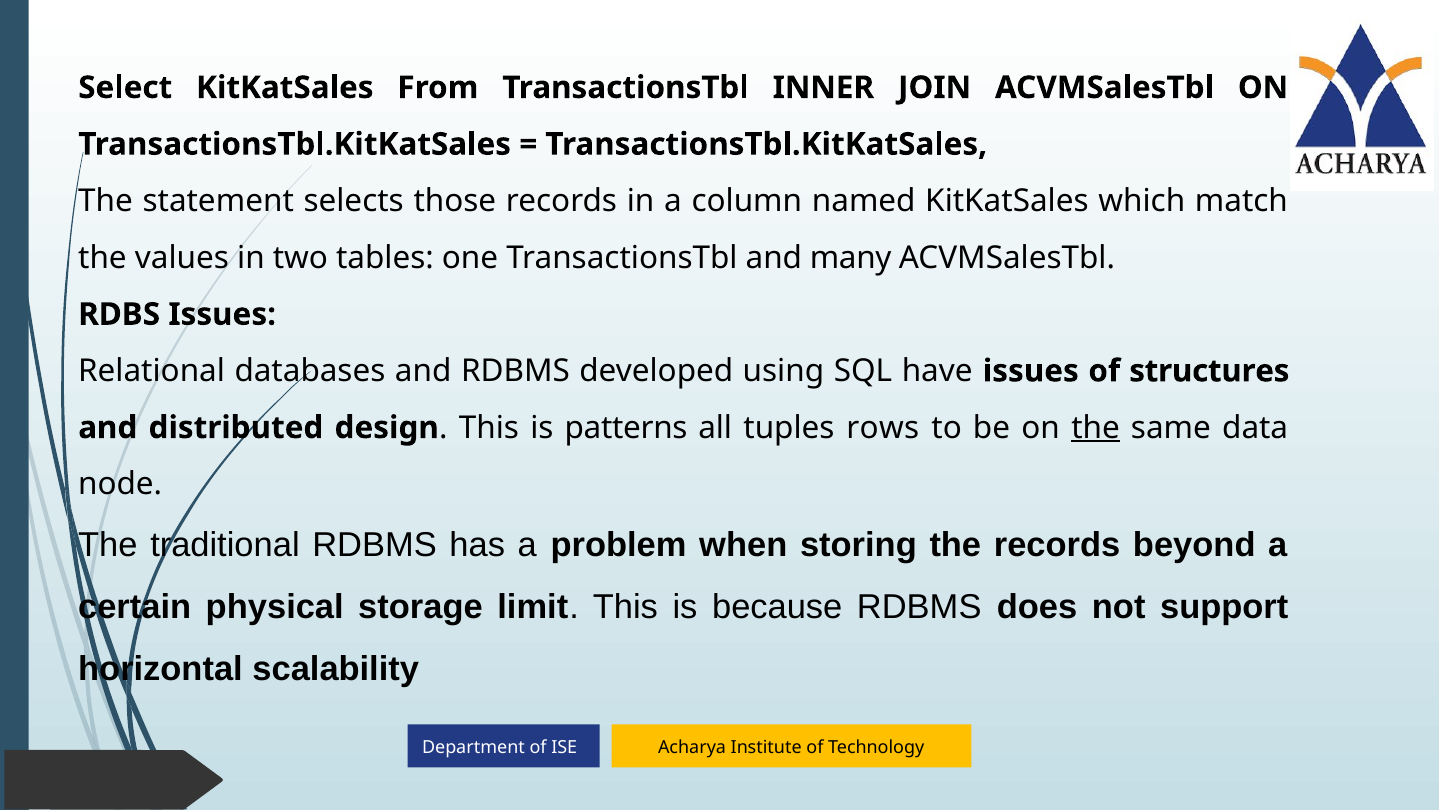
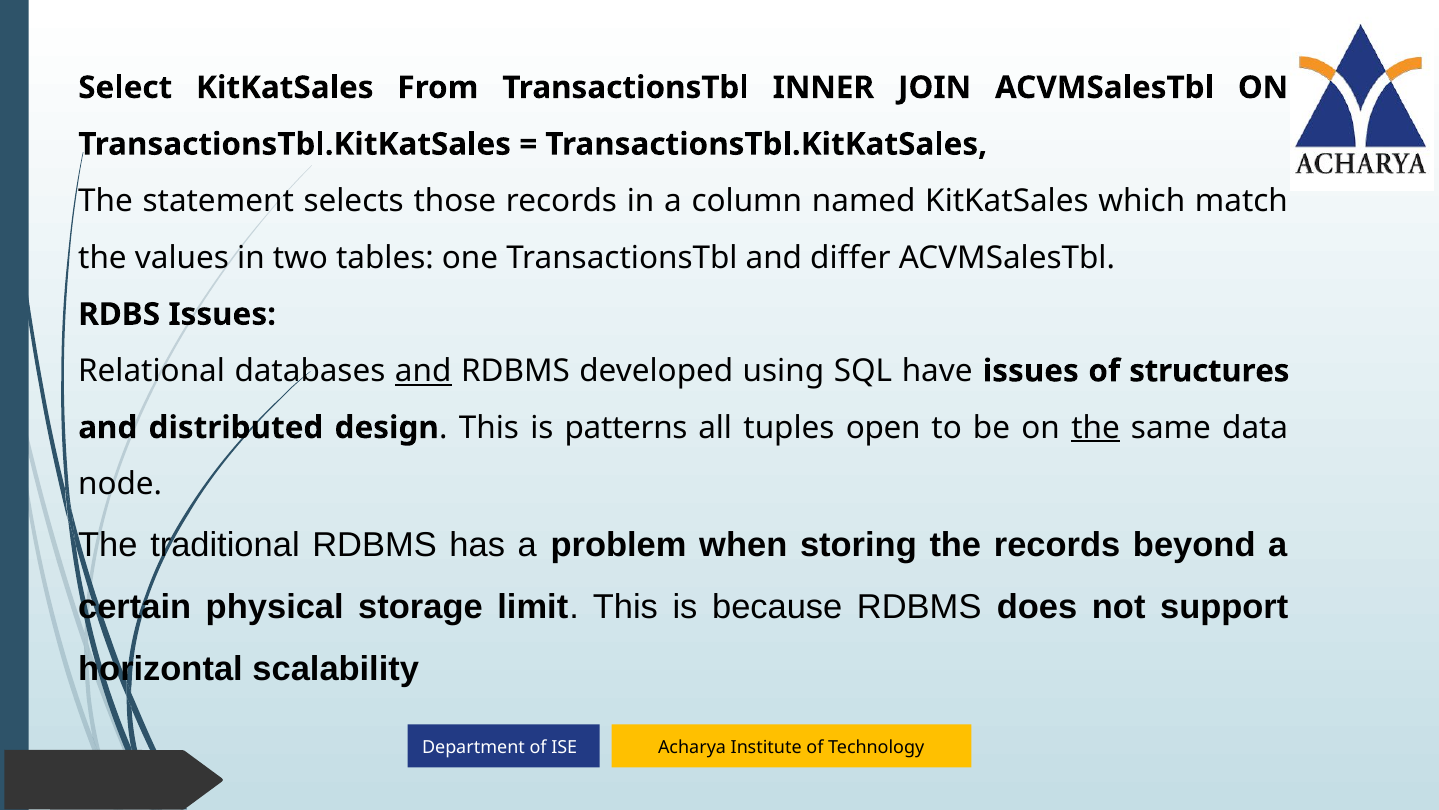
many: many -> differ (850, 258)
and underline: none -> present (423, 371)
rows: rows -> open (883, 427)
